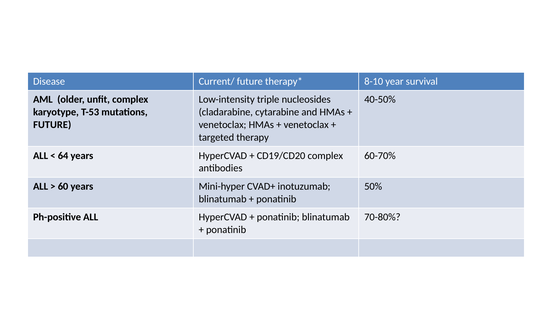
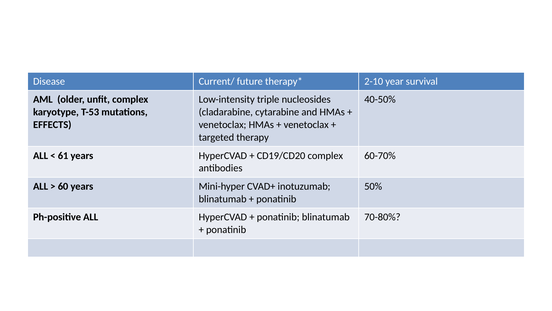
8-10: 8-10 -> 2-10 (374, 81)
FUTURE: FUTURE -> EFFECTS (52, 125)
64: 64 -> 61 (63, 155)
